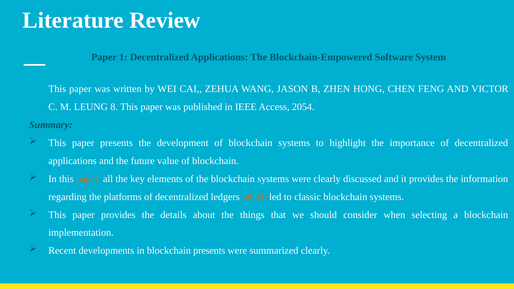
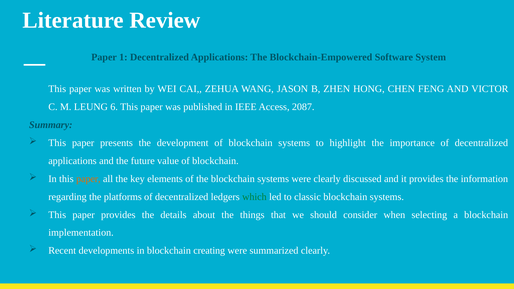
8: 8 -> 6 (114, 107)
2054: 2054 -> 2087 (303, 107)
which colour: orange -> green (254, 197)
blockchain presents: presents -> creating (209, 251)
